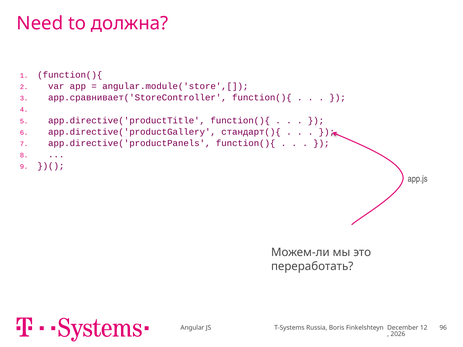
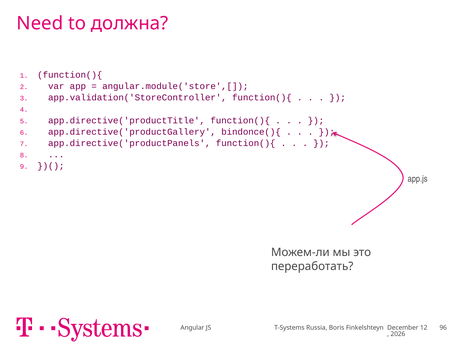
app.сравнивает('StoreController: app.сравнивает('StoreController -> app.validation('StoreController (137, 98)
стандарт(){: стандарт(){ -> bindonce(){ (251, 132)
